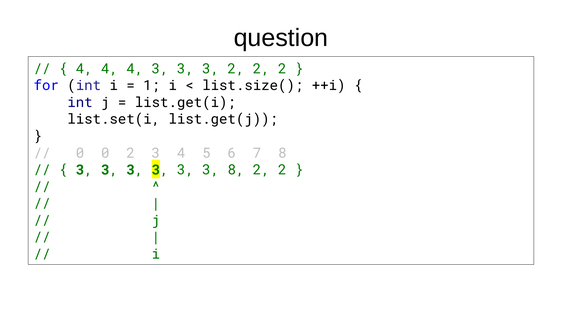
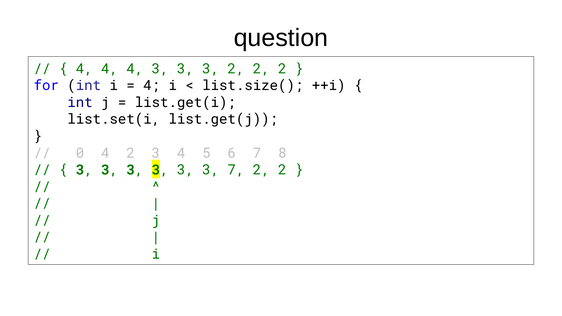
1: 1 -> 4 (152, 86)
0 0: 0 -> 4 (105, 153)
3 8: 8 -> 7 (236, 170)
